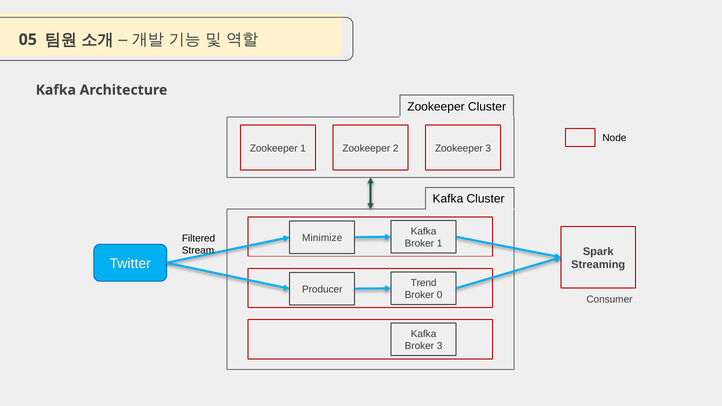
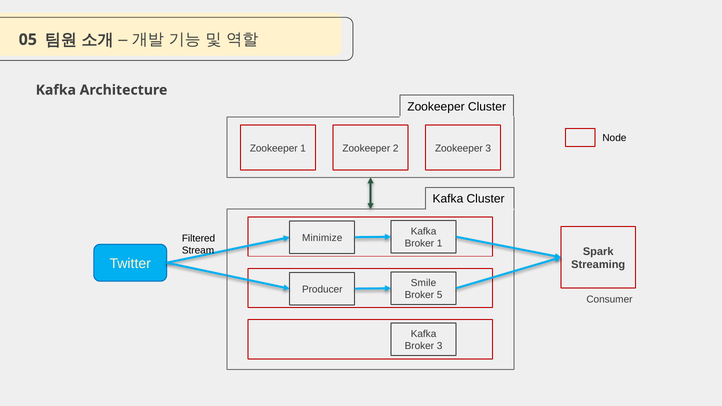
Trend: Trend -> Smile (424, 283)
0: 0 -> 5 (440, 295)
